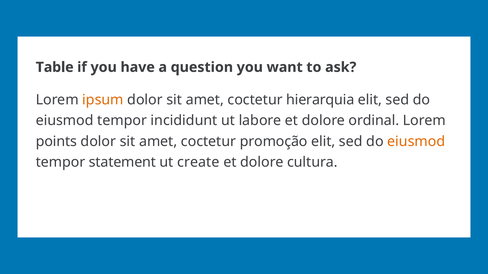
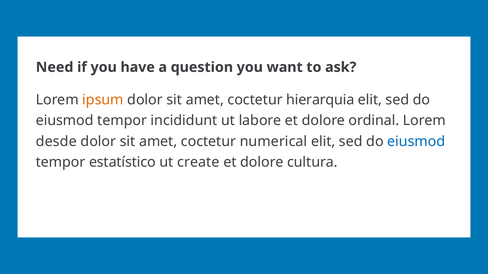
Table: Table -> Need (55, 67)
points: points -> desde (56, 142)
promoção: promoção -> numerical (274, 142)
eiusmod colour: orange -> blue (416, 142)
statement: statement -> estatístico (122, 162)
